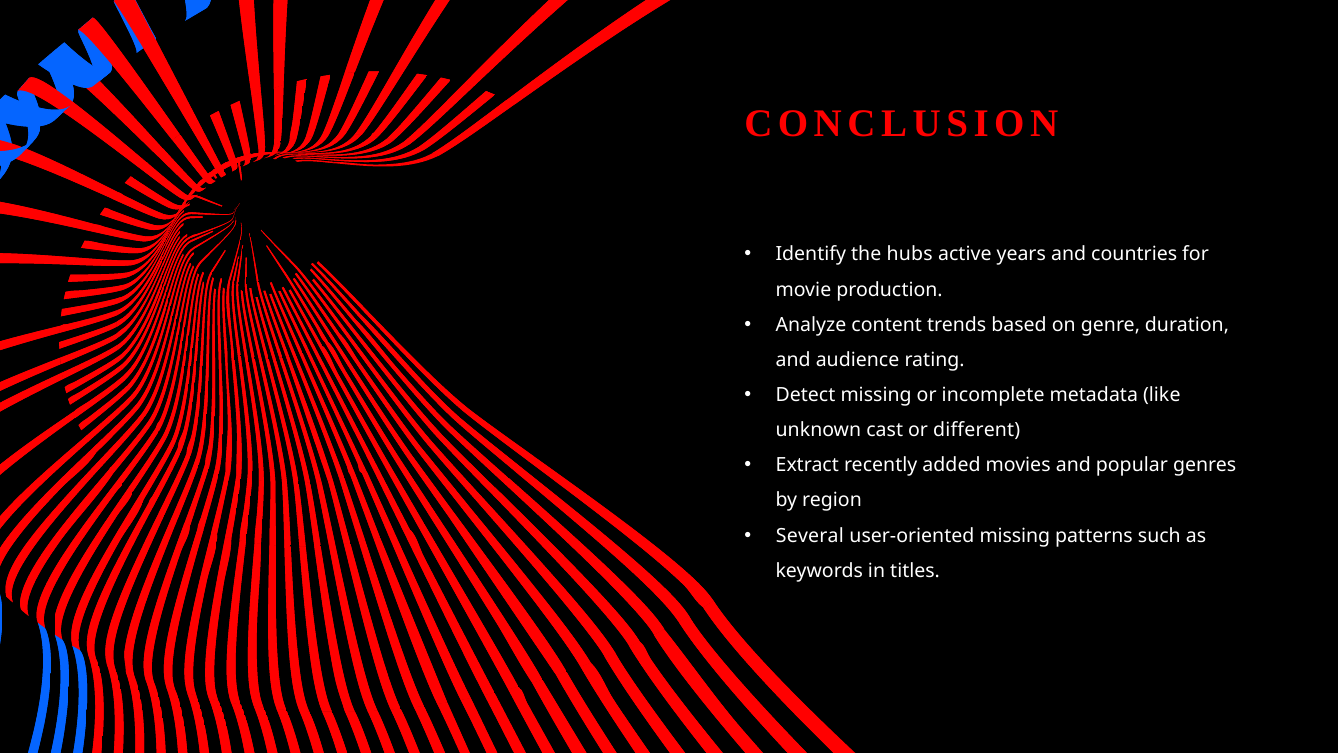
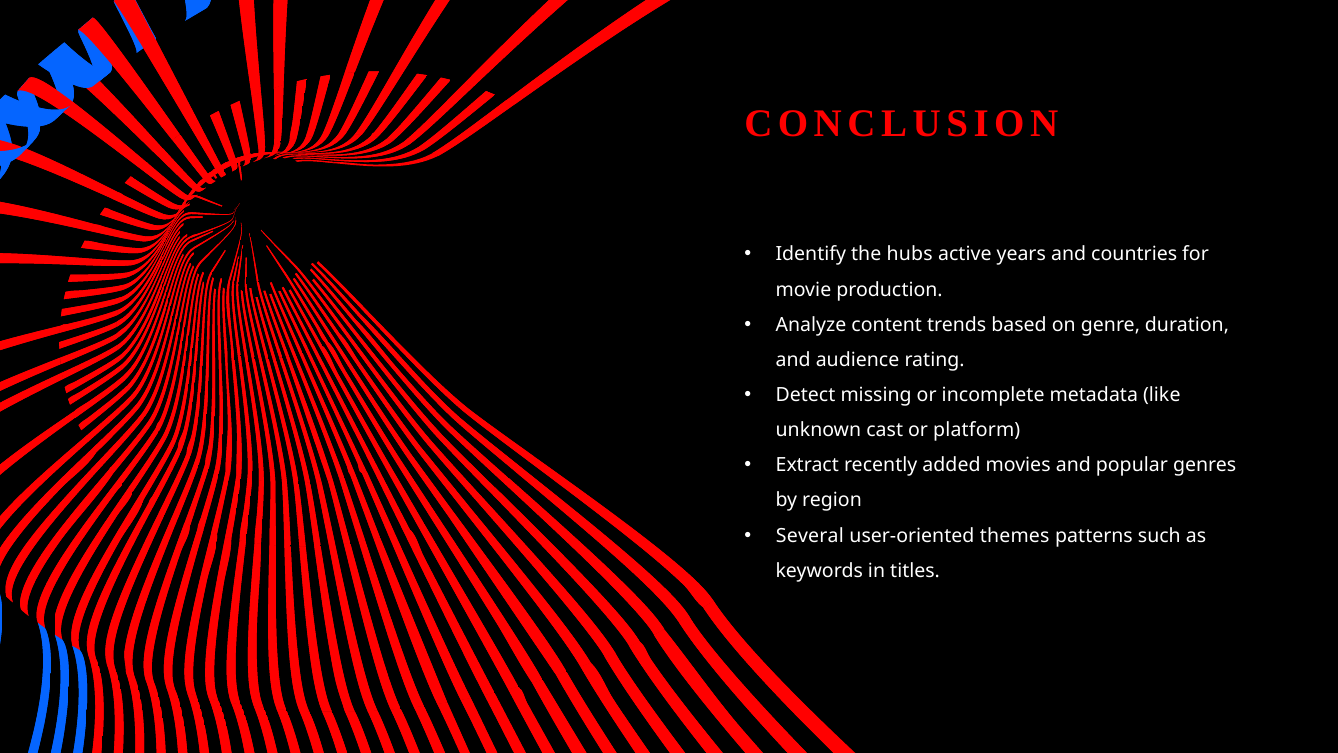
different: different -> platform (977, 430)
user-oriented missing: missing -> themes (1015, 535)
